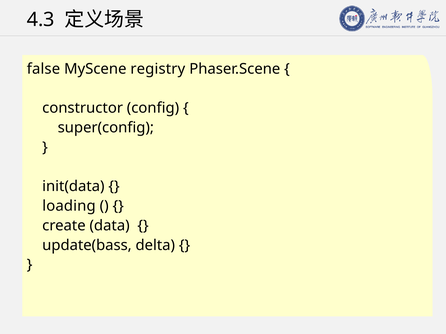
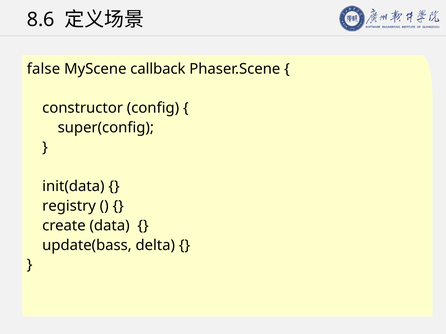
4.3: 4.3 -> 8.6 (41, 20)
registry: registry -> callback (158, 69)
loading: loading -> registry (69, 206)
